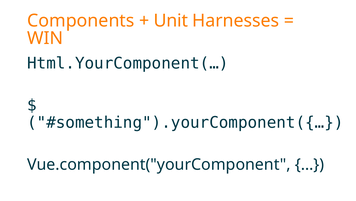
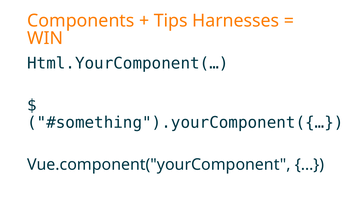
Unit: Unit -> Tips (171, 21)
